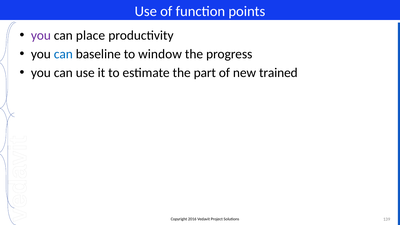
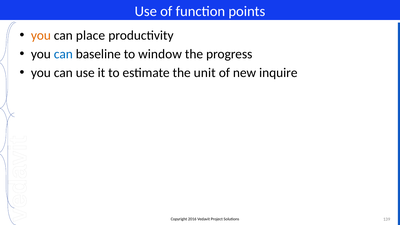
you colour: purple -> orange (41, 35)
part: part -> unit (205, 73)
trained: trained -> inquire (278, 73)
